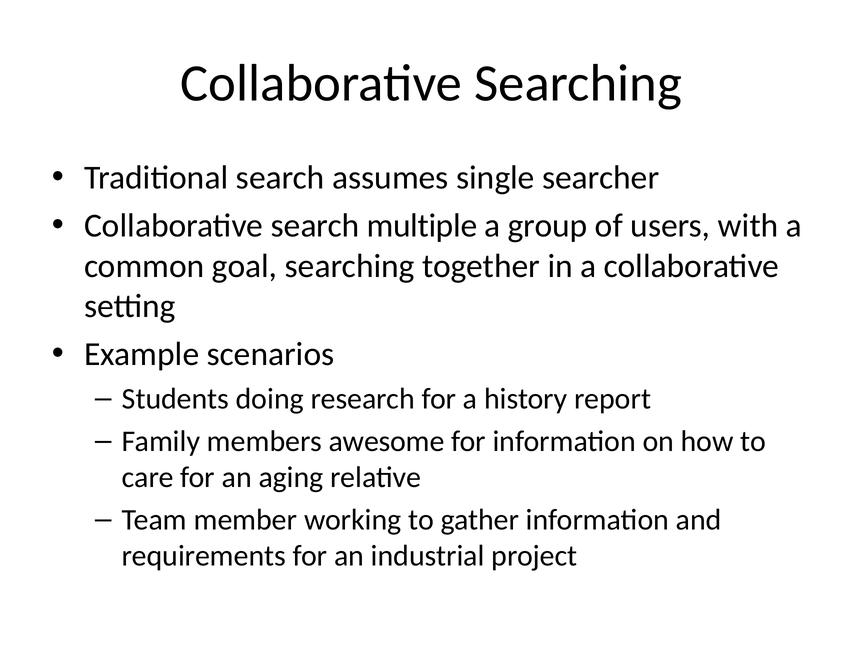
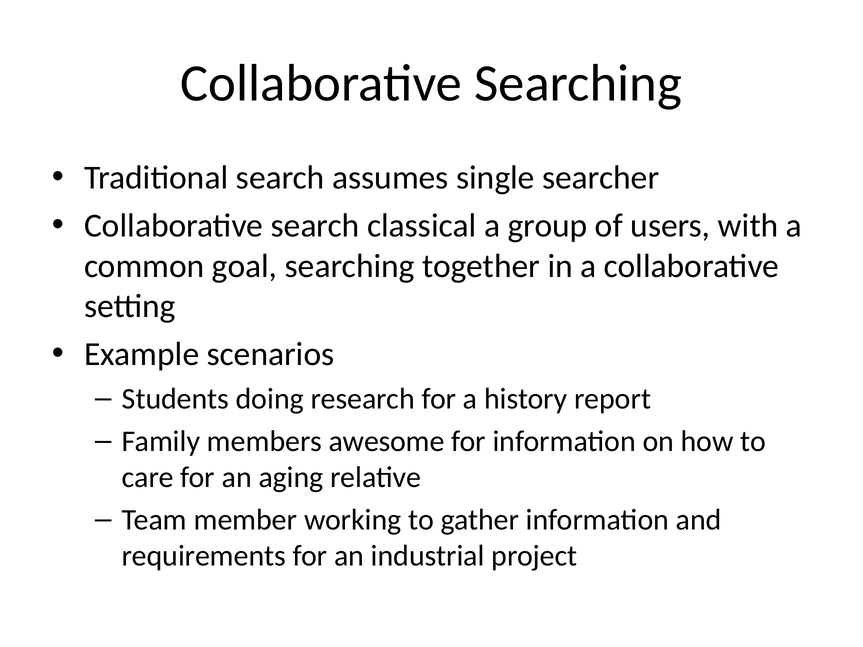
multiple: multiple -> classical (422, 226)
